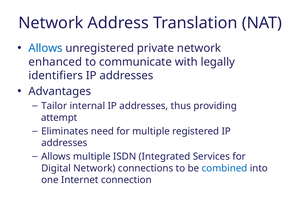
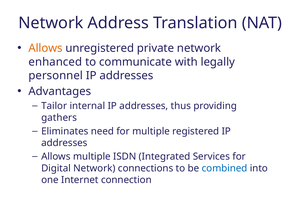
Allows colour: blue -> orange (46, 48)
identifiers: identifiers -> personnel (56, 76)
attempt: attempt -> gathers (59, 118)
